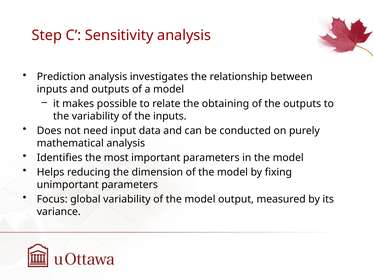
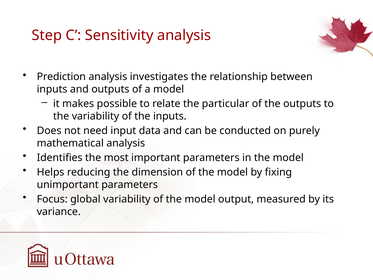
obtaining: obtaining -> particular (226, 104)
